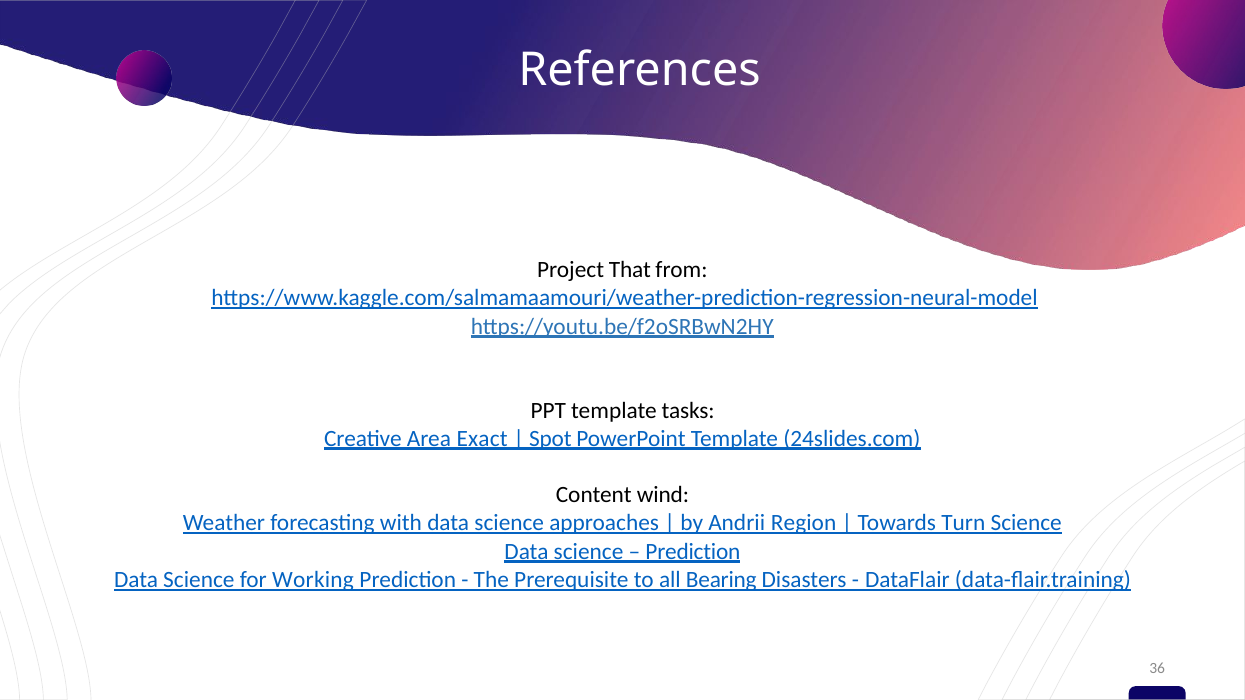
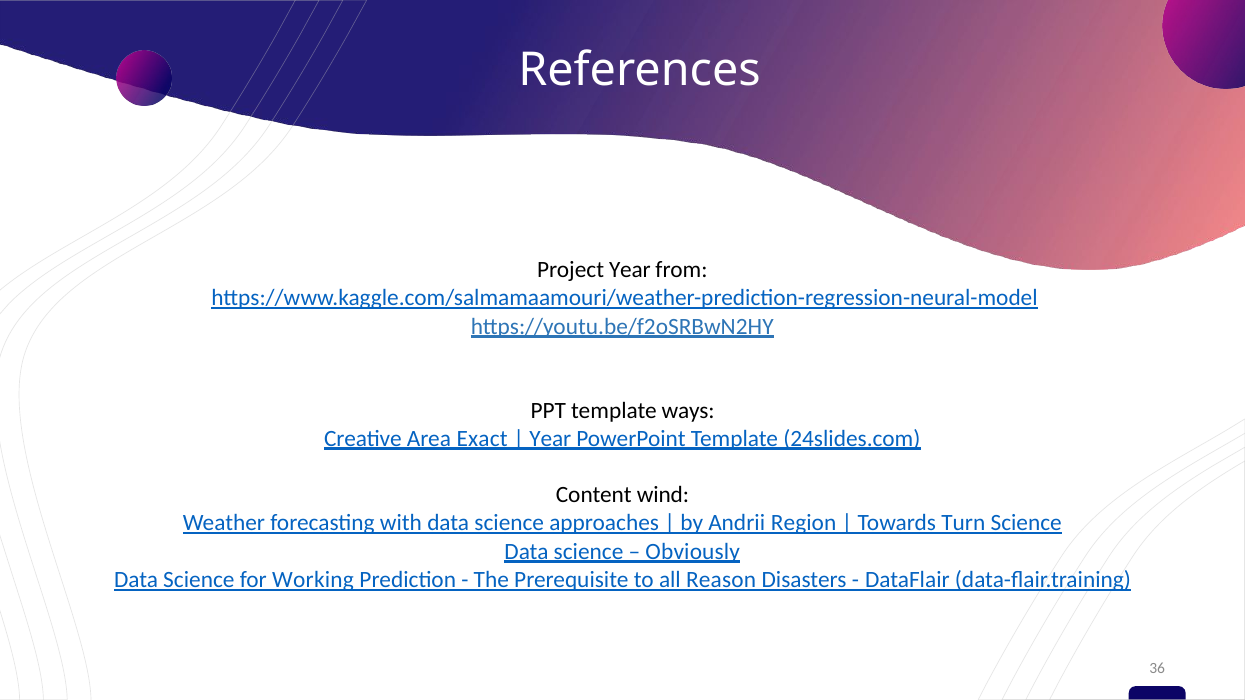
Project That: That -> Year (630, 270)
tasks: tasks -> ways (688, 411)
Spot: Spot -> Year (550, 439)
Prediction: Prediction -> Obviously (693, 552)
Bearing: Bearing -> Reason (721, 580)
